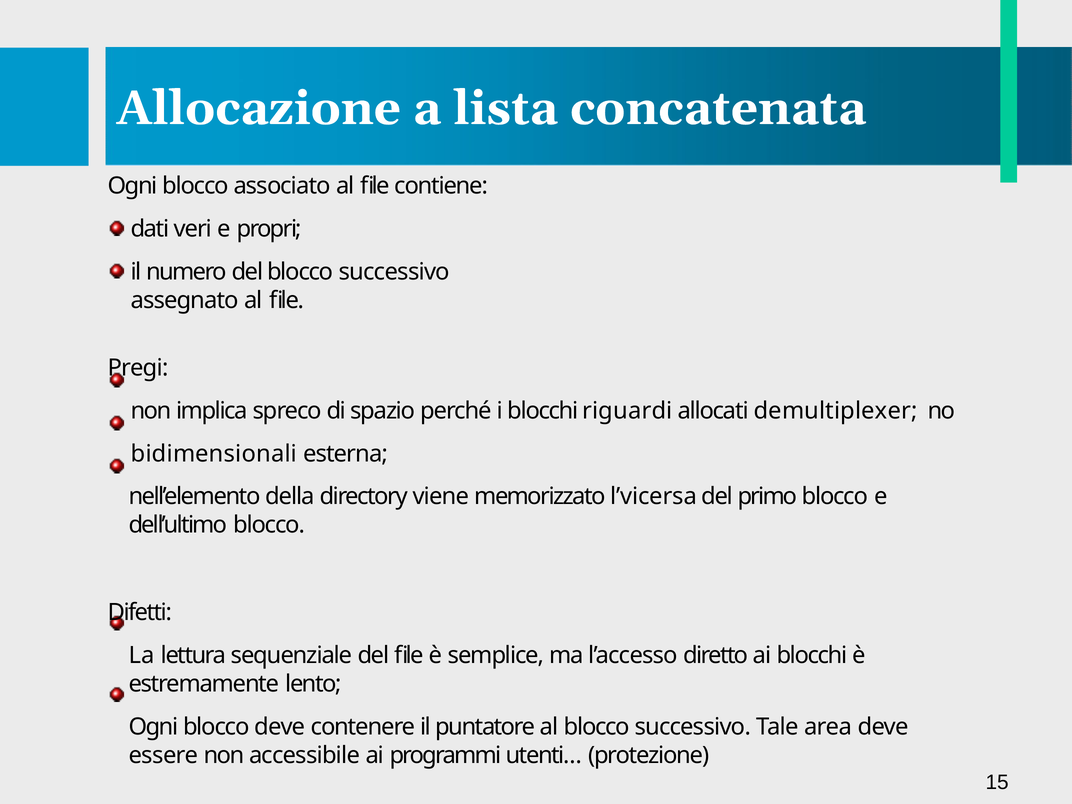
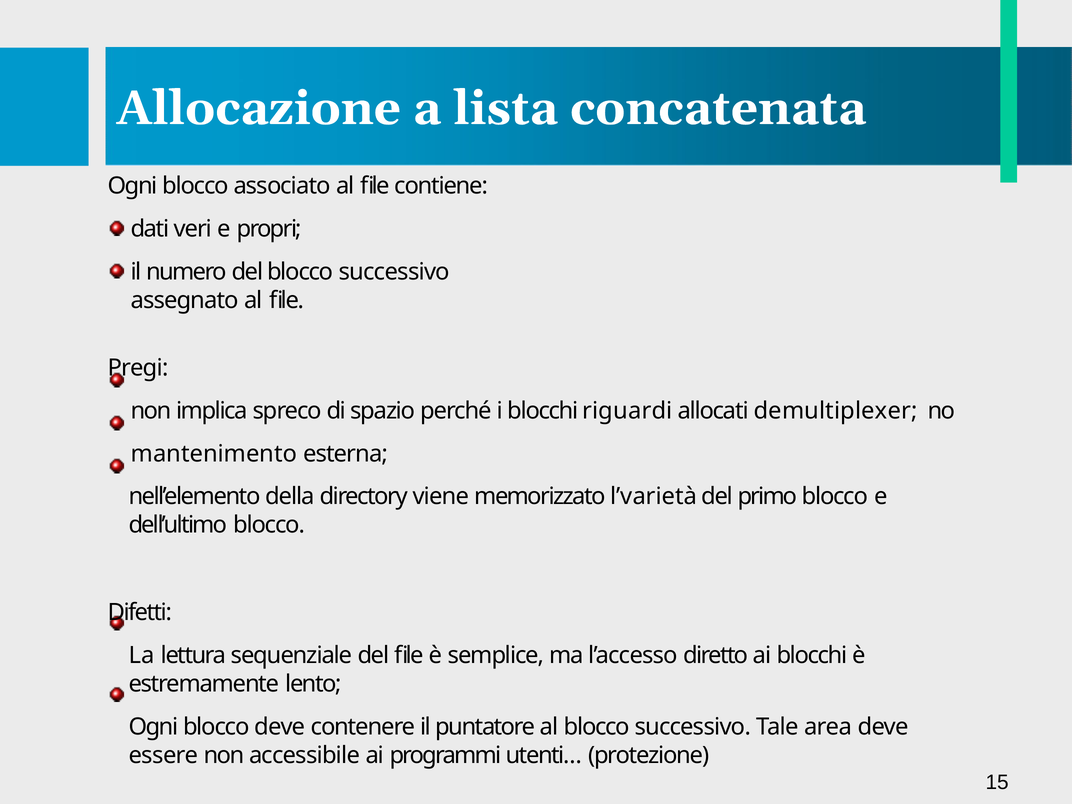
bidimensionali: bidimensionali -> mantenimento (214, 454)
l’vicersa: l’vicersa -> l’varietà (654, 497)
